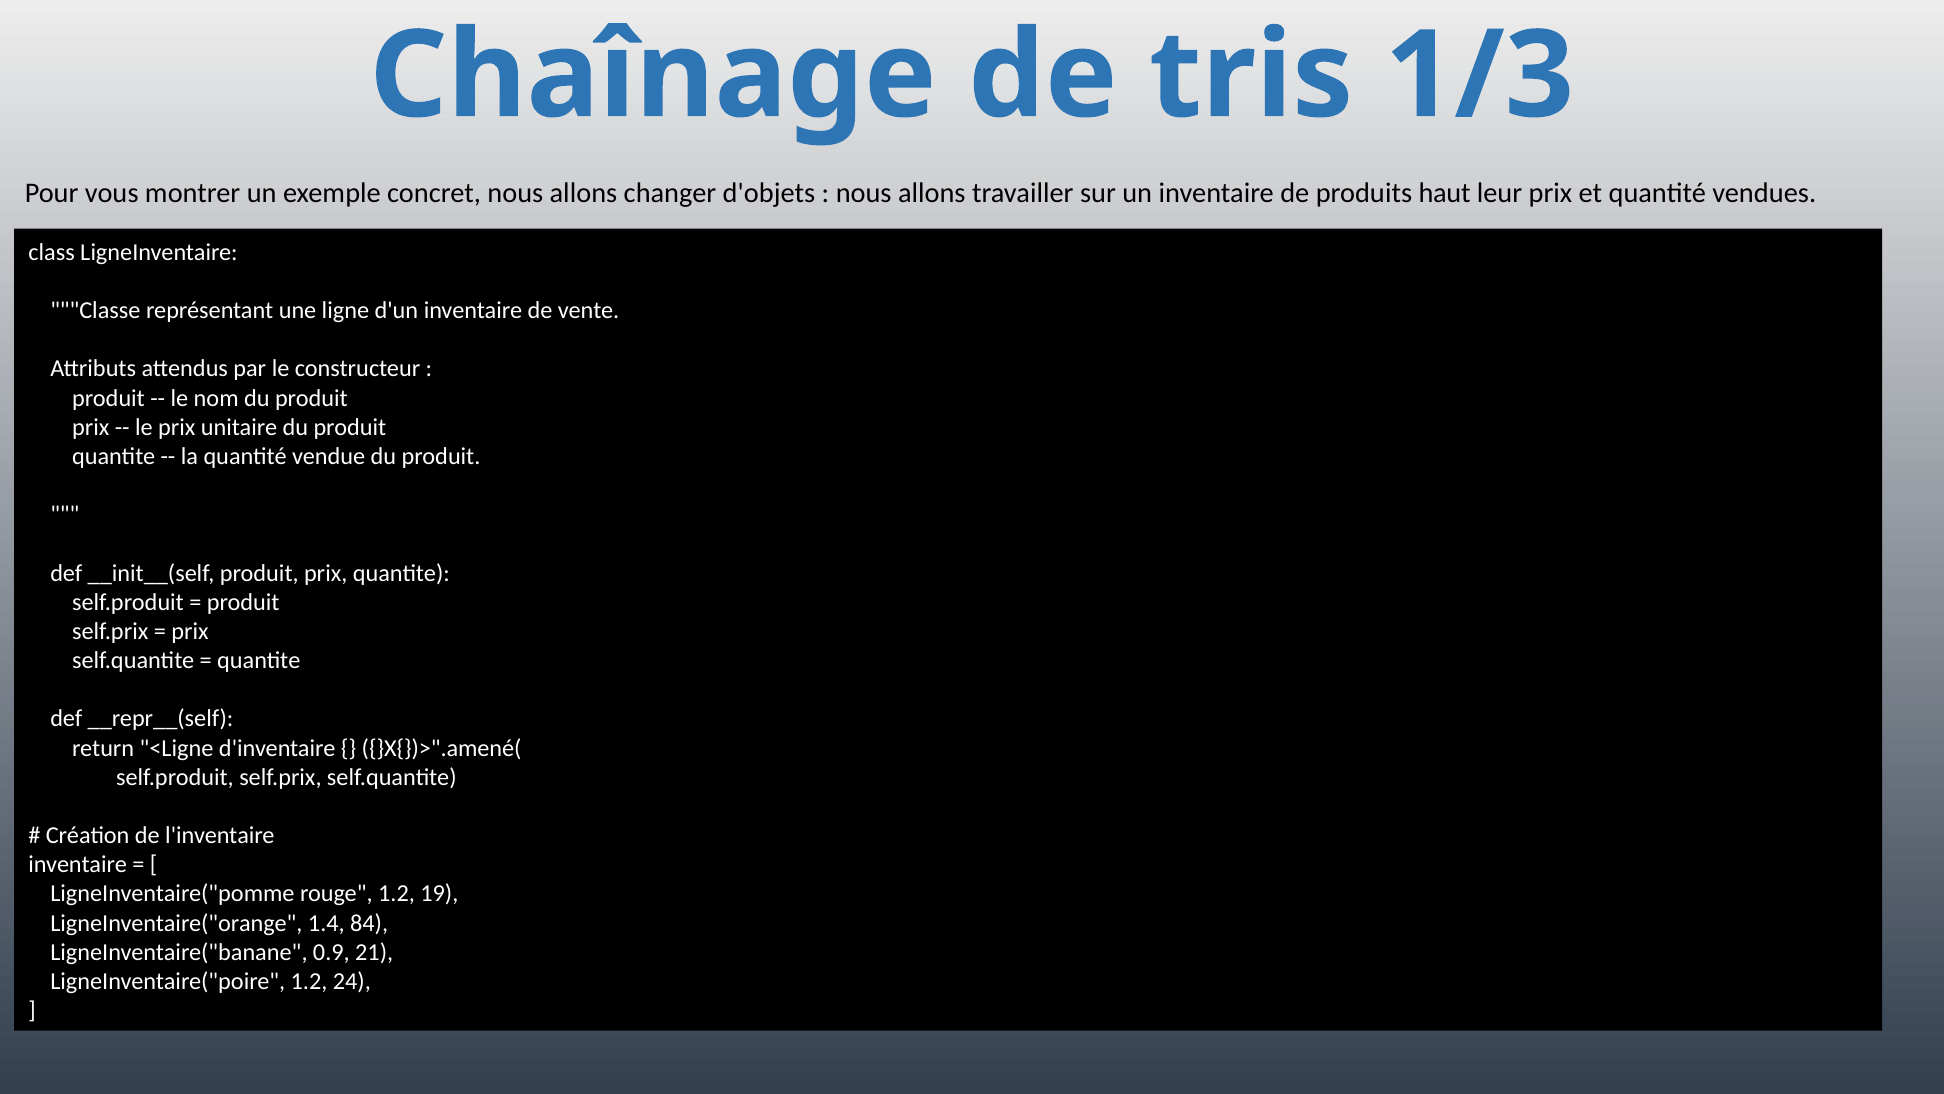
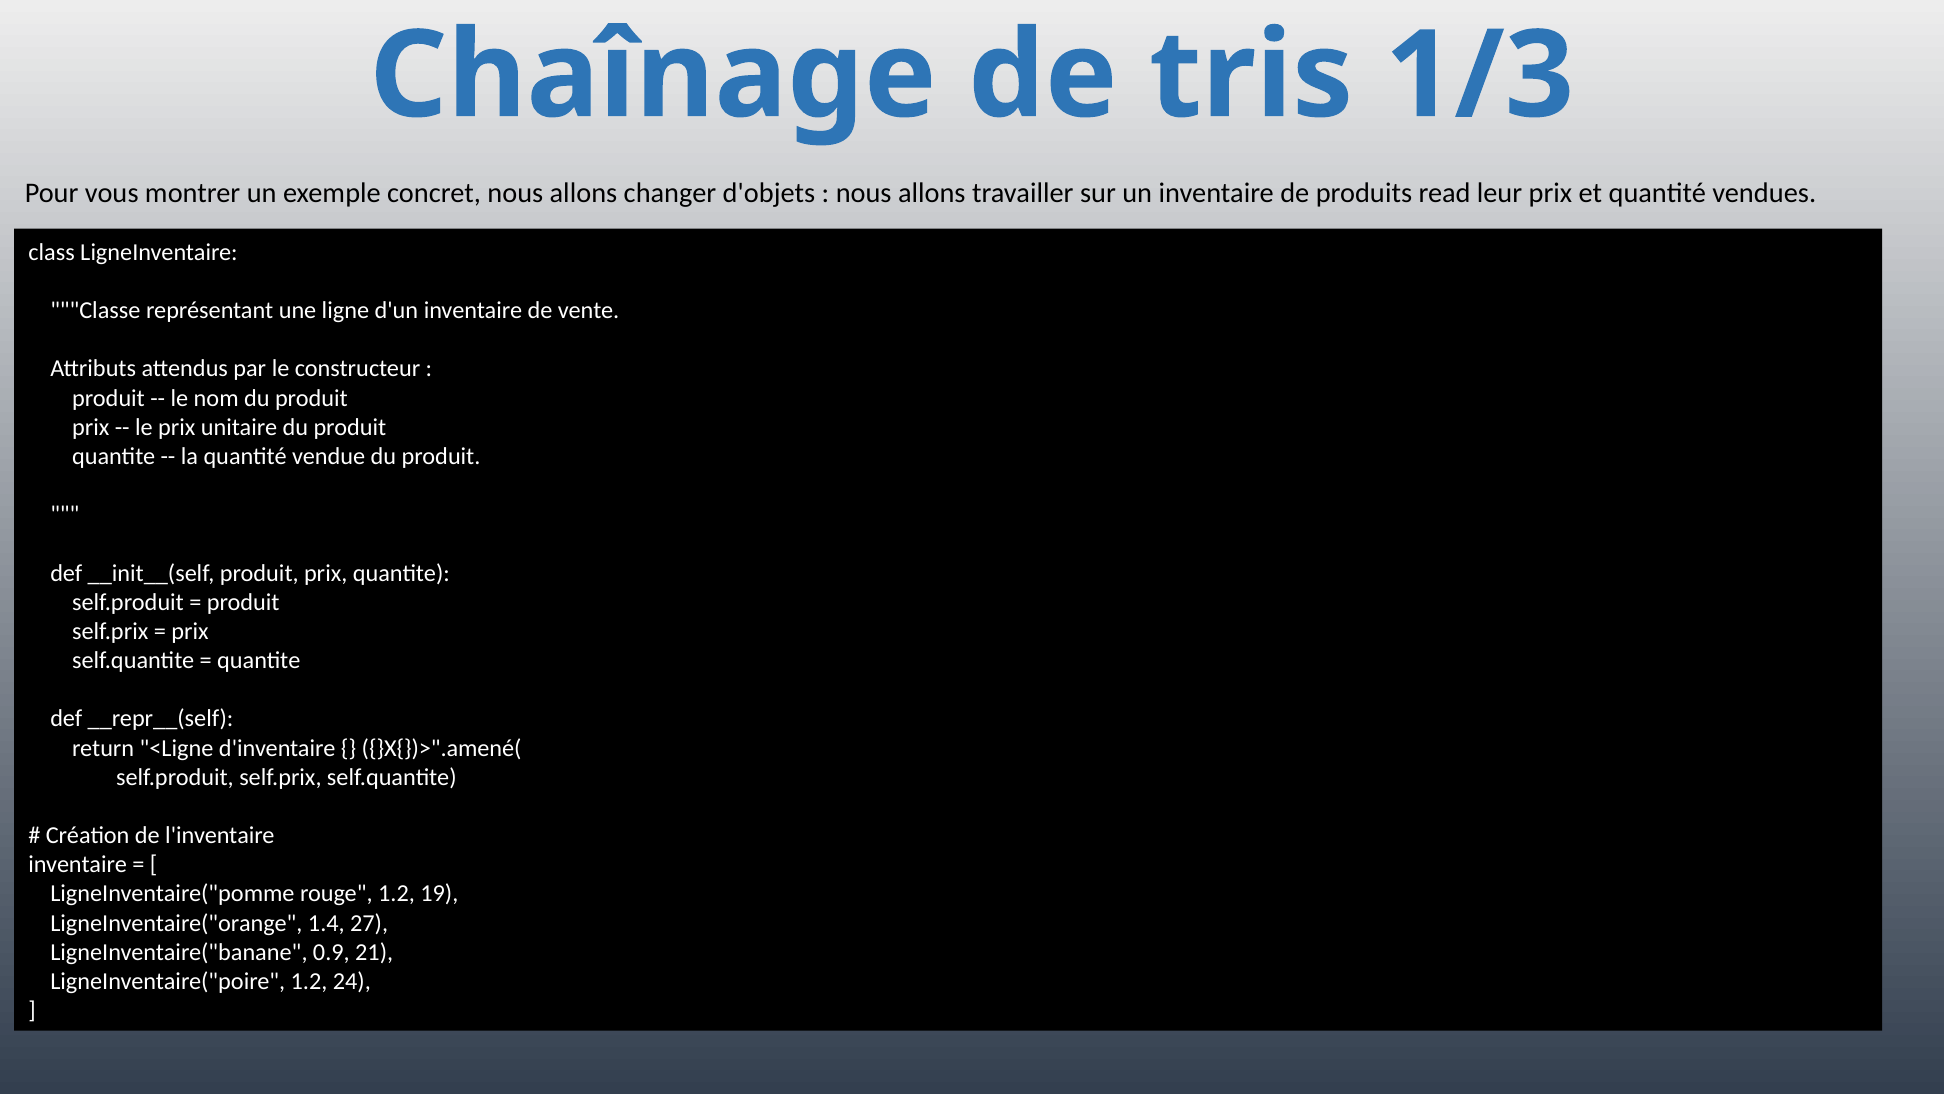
haut: haut -> read (1444, 193)
84: 84 -> 27 (369, 923)
